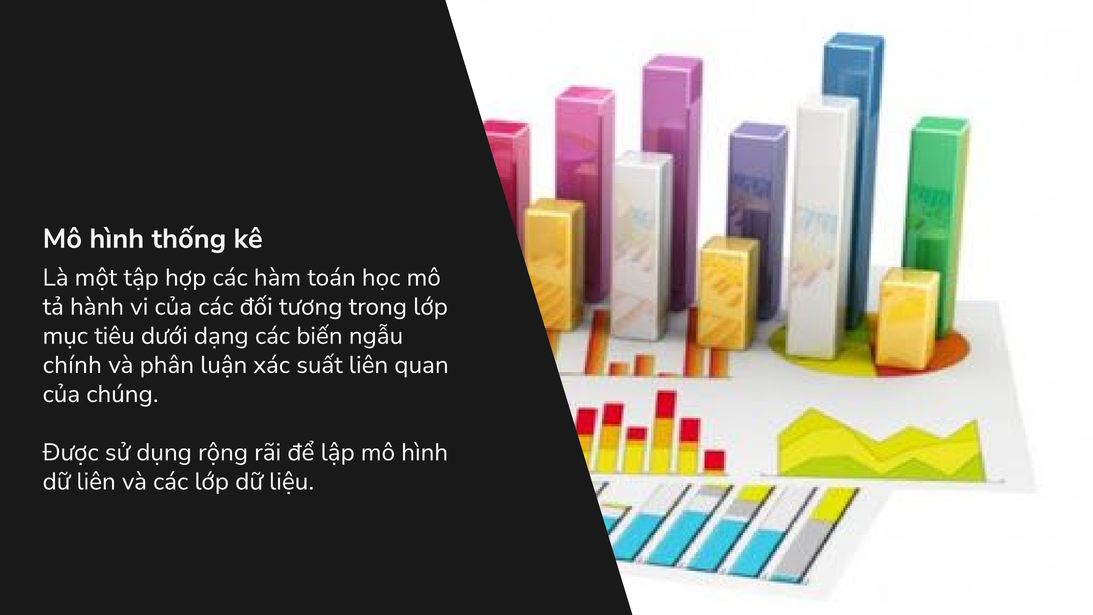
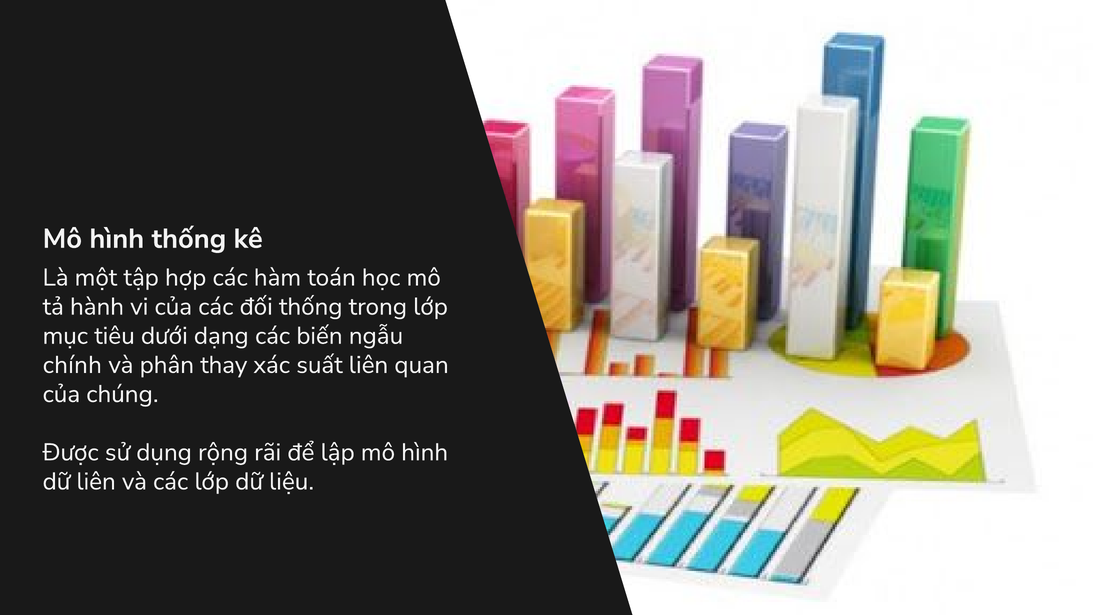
đối tương: tương -> thống (311, 307)
luận: luận -> thay (224, 365)
